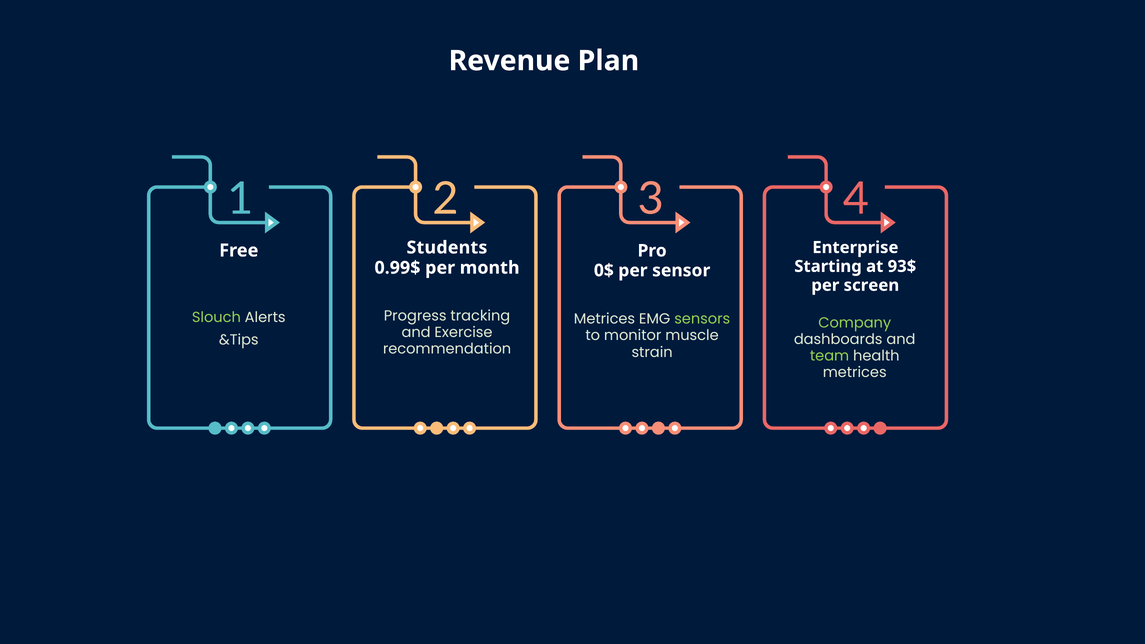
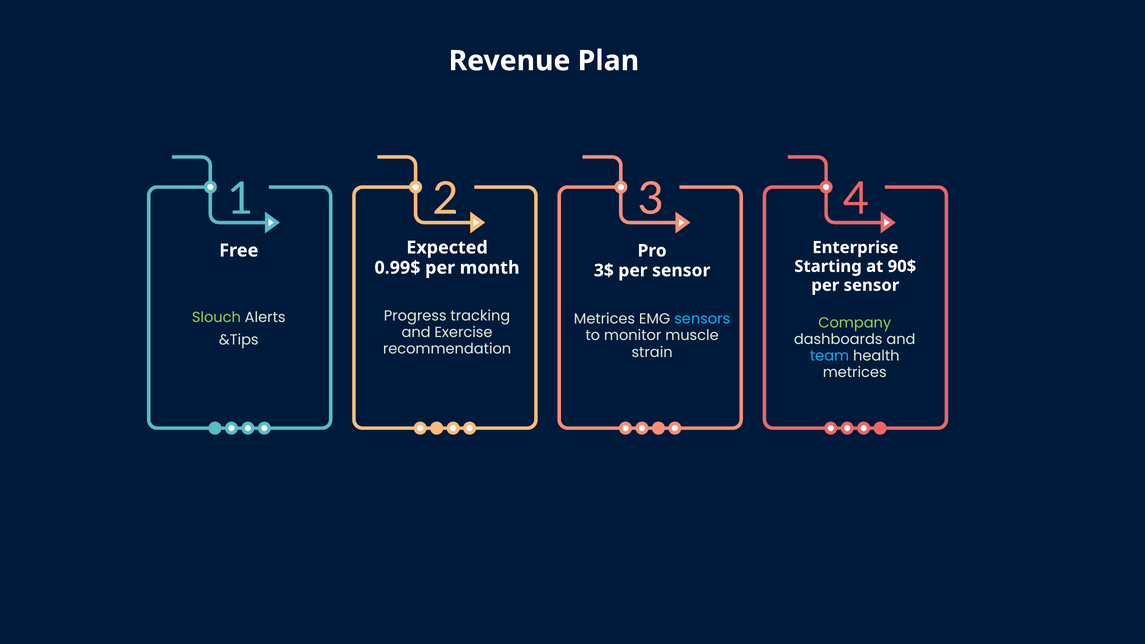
Students: Students -> Expected (447, 248)
93$: 93$ -> 90$ (902, 266)
0$: 0$ -> 3$ (604, 271)
screen: screen -> sensor (871, 285)
sensors colour: light green -> light blue (702, 319)
team colour: light green -> light blue (830, 356)
